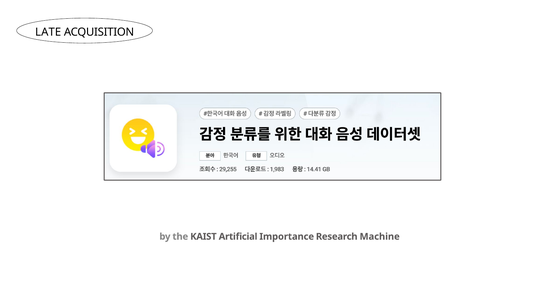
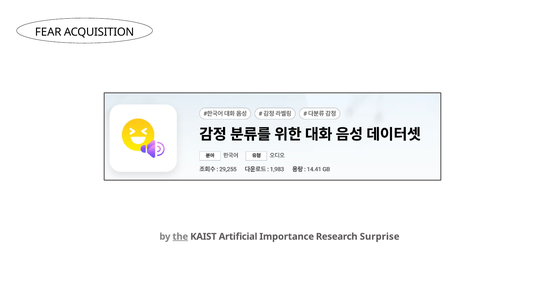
LATE: LATE -> FEAR (48, 32)
the underline: none -> present (180, 237)
Machine: Machine -> Surprise (380, 237)
